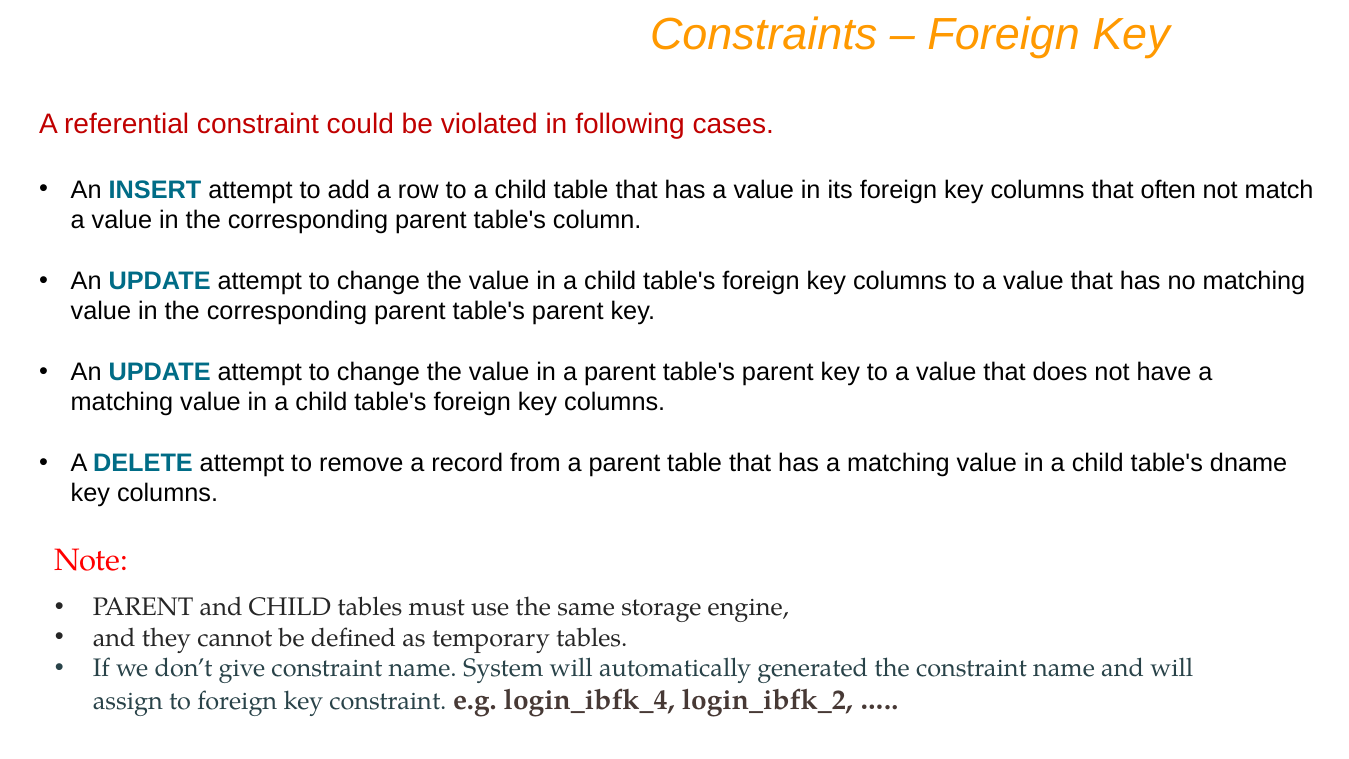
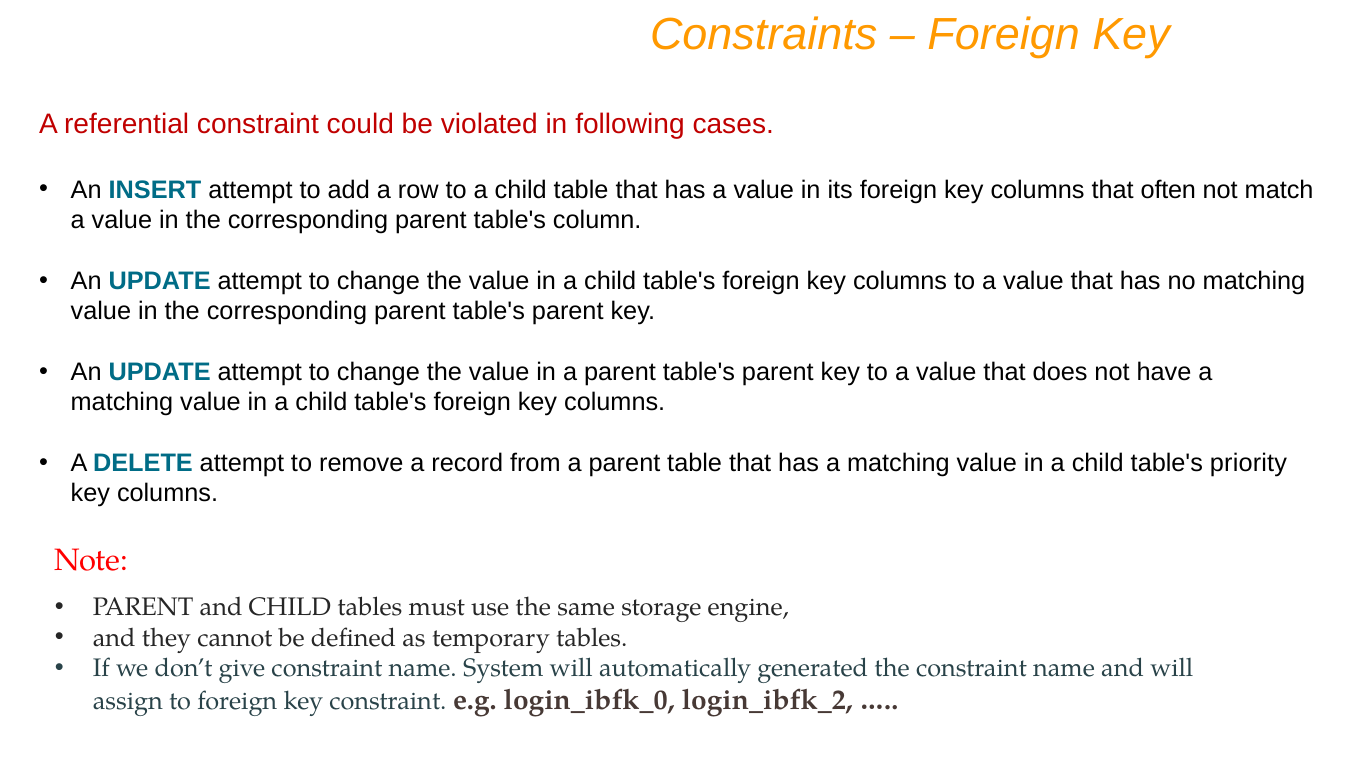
dname: dname -> priority (1249, 463)
login_ibfk_4: login_ibfk_4 -> login_ibfk_0 (589, 700)
